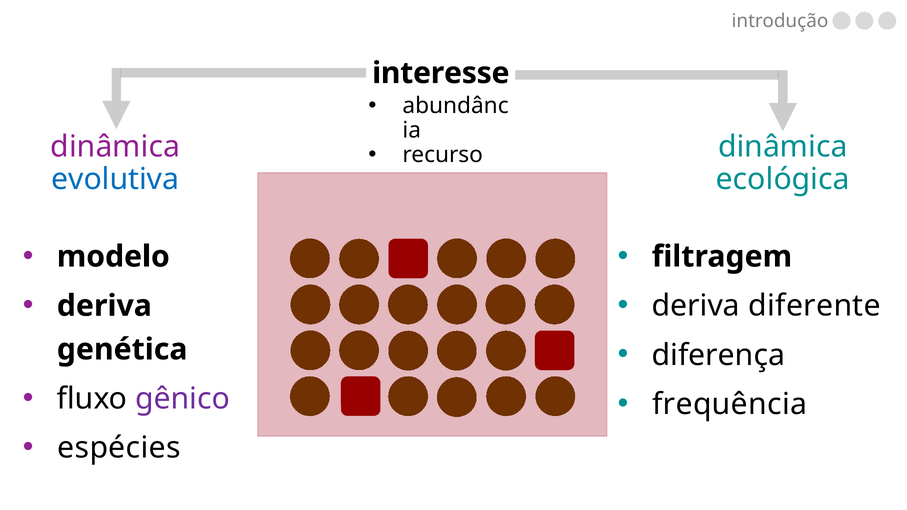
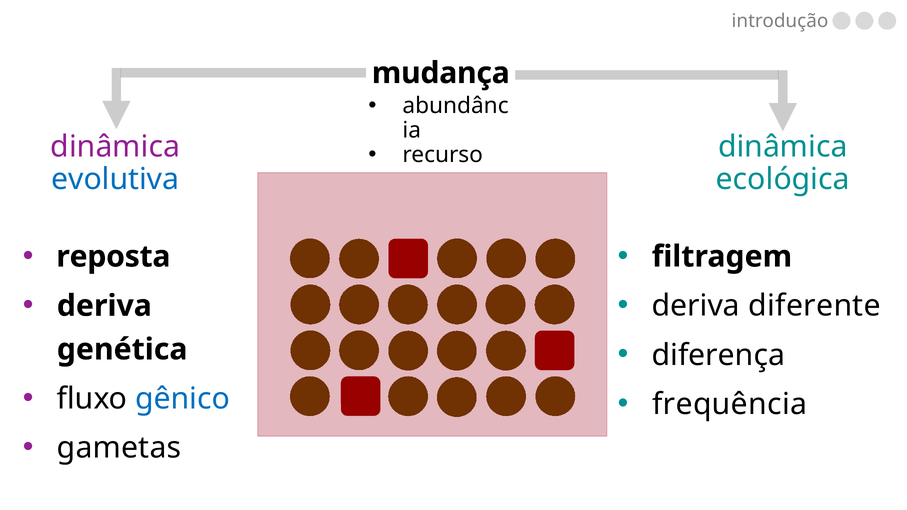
interesse: interesse -> mudança (441, 73)
modelo: modelo -> reposta (113, 257)
gênico colour: purple -> blue (183, 399)
espécies: espécies -> gametas (119, 448)
